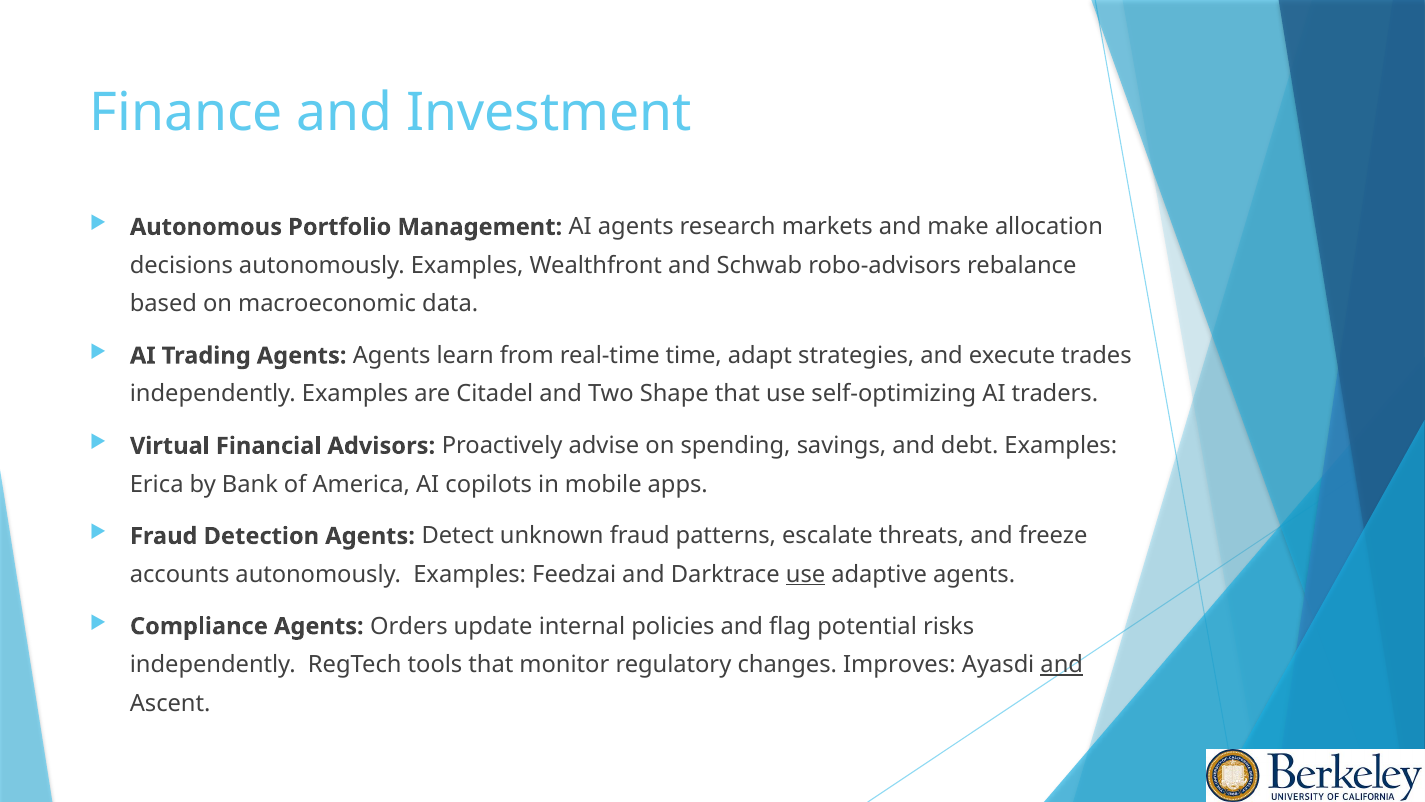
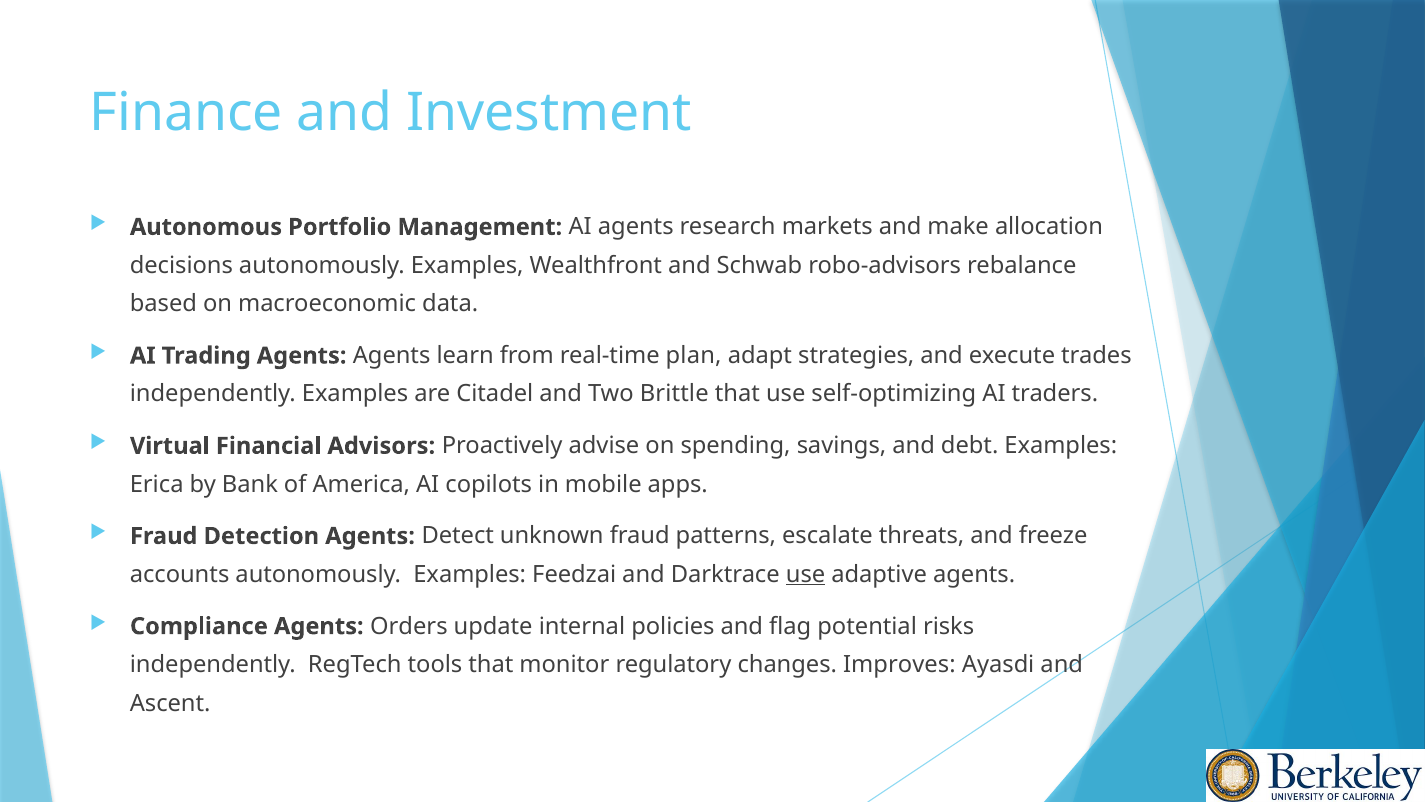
time: time -> plan (694, 355)
Shape: Shape -> Brittle (674, 394)
and underline: present -> none (1062, 664)
